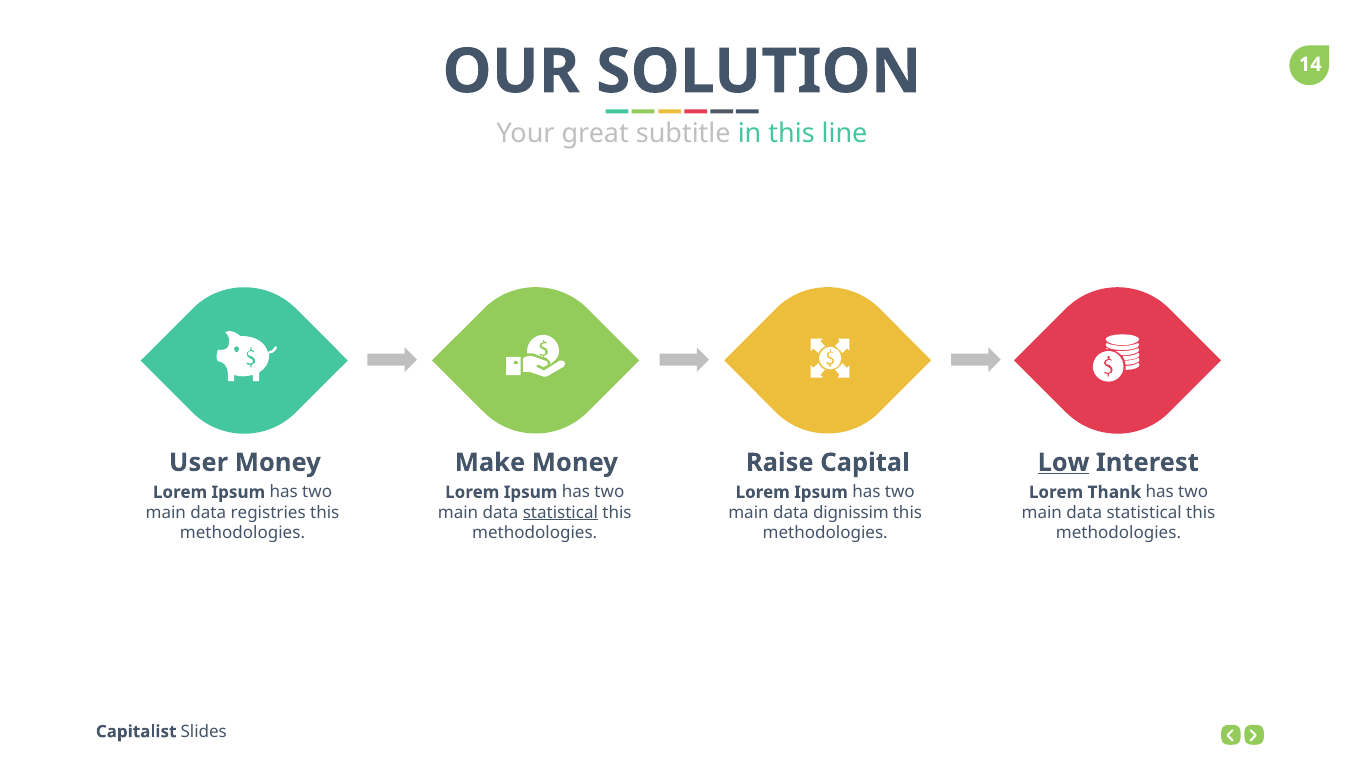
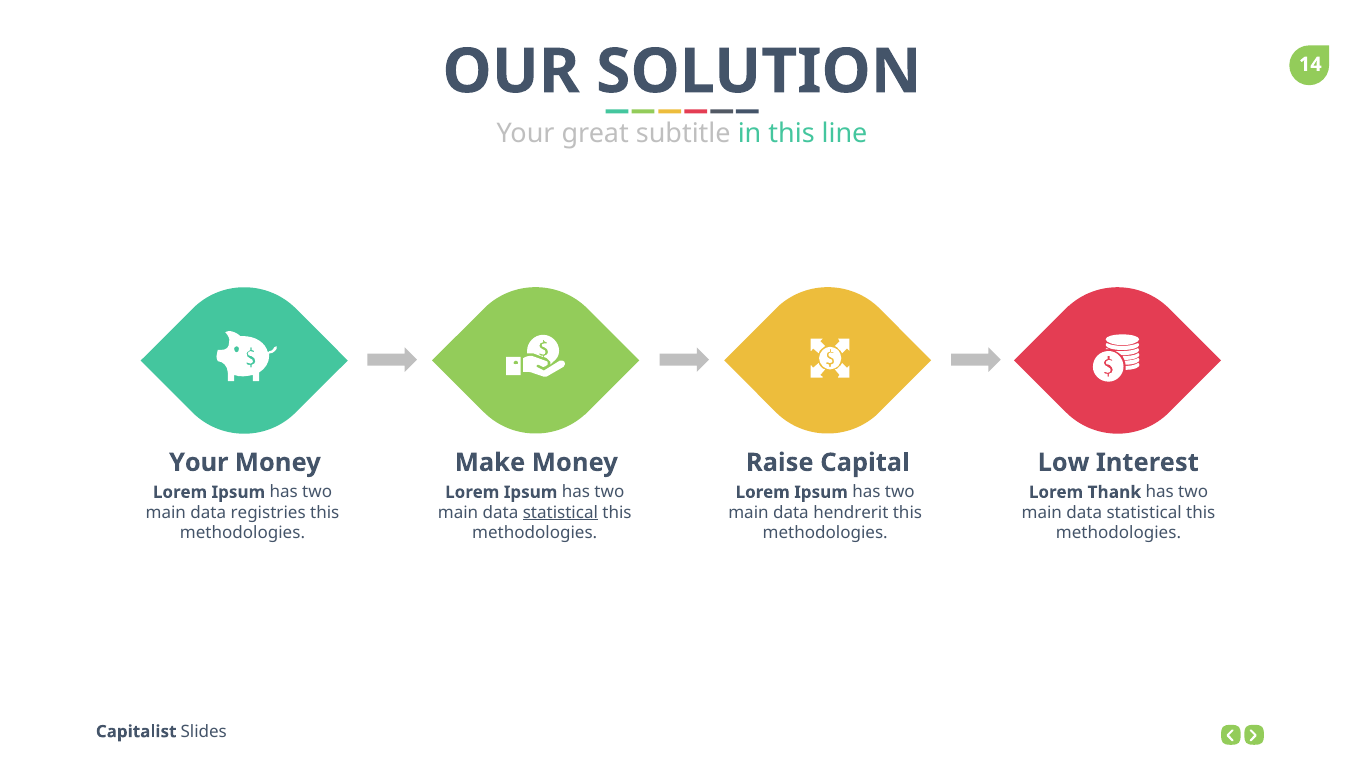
User: User -> Your (199, 462)
Low underline: present -> none (1064, 462)
dignissim: dignissim -> hendrerit (851, 512)
